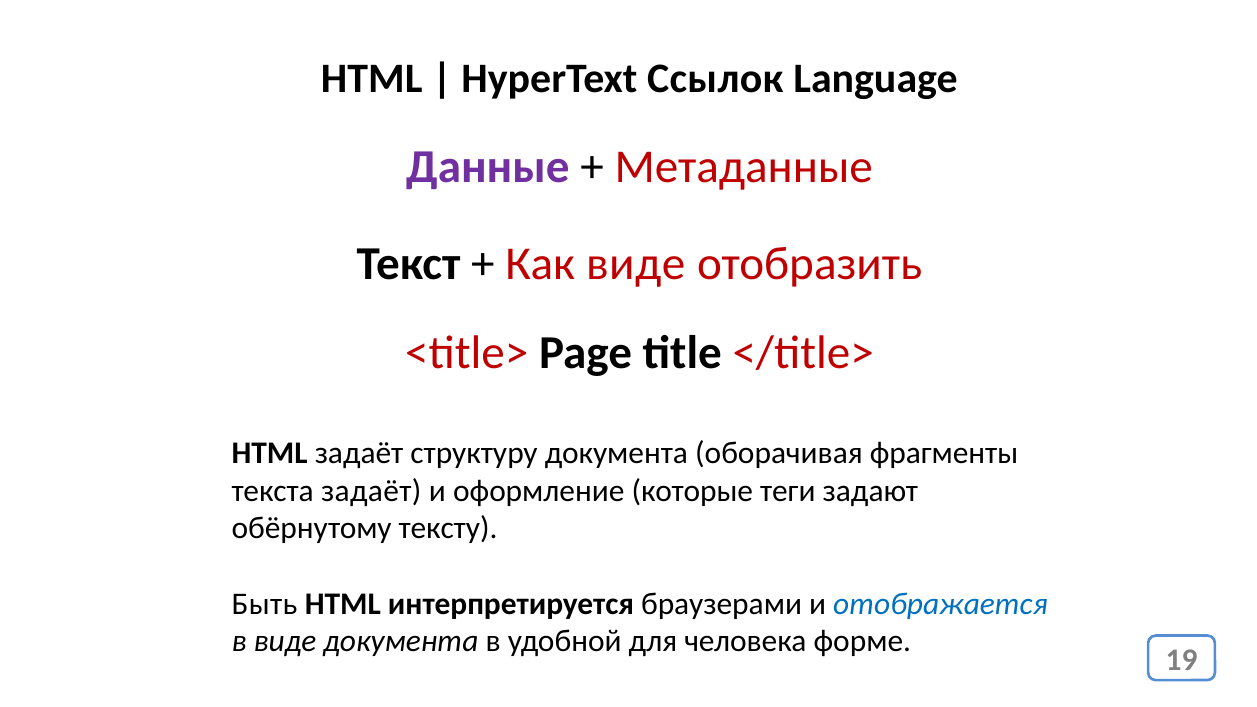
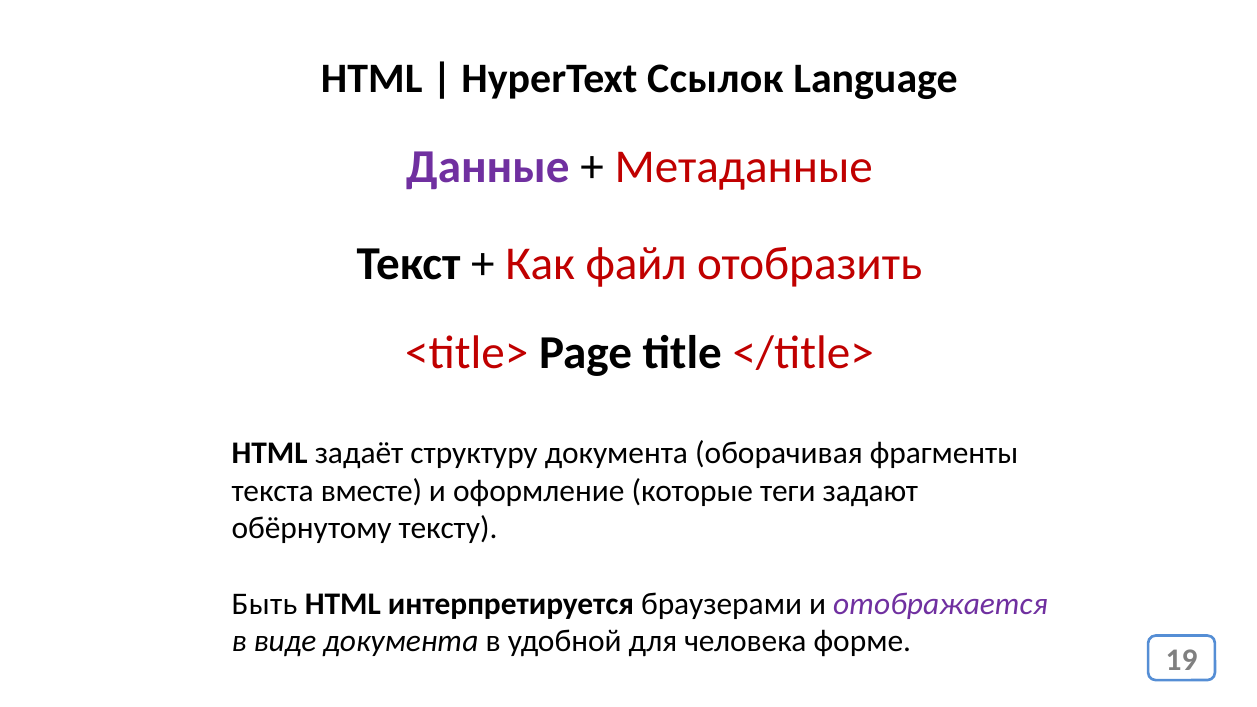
Как виде: виде -> файл (636, 264)
текста задаёт: задаёт -> вместе (371, 491)
отображается colour: blue -> purple (940, 604)
